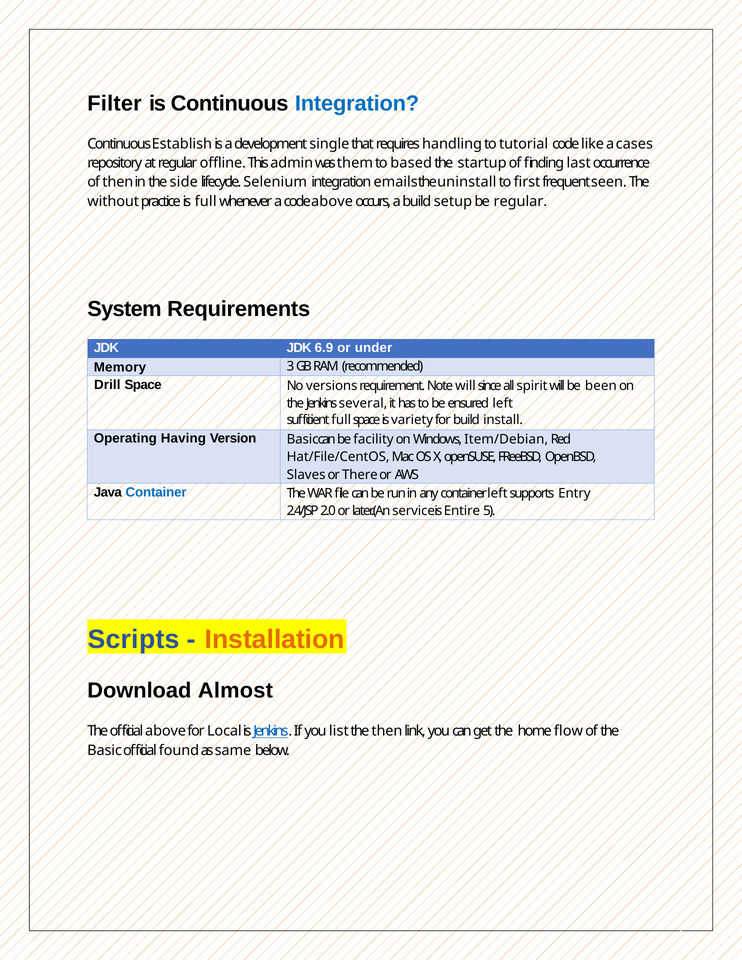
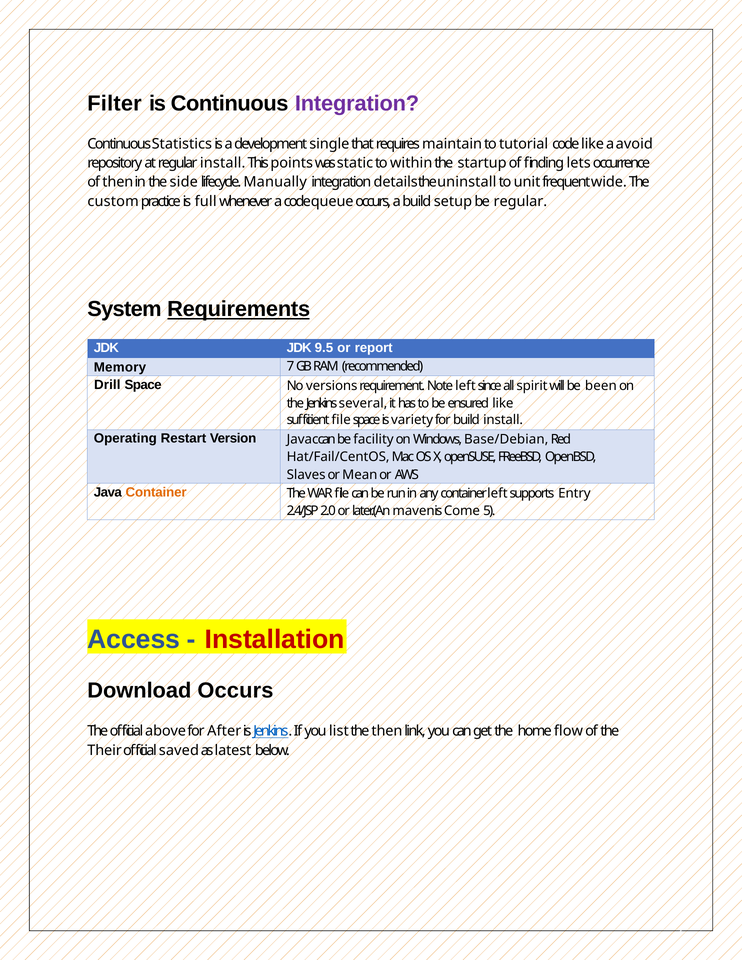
Integration colour: blue -> purple (357, 103)
Establish: Establish -> Statistics (182, 144)
handling: handling -> maintain (452, 144)
cases: cases -> avoid (634, 144)
regular offline: offline -> install (223, 163)
admin: admin -> points (292, 163)
them: them -> static (355, 163)
based: based -> within (411, 163)
last: last -> lets (579, 163)
Selenium: Selenium -> Manually (275, 182)
emails: emails -> details (396, 182)
first: first -> unit (527, 182)
seen: seen -> wide (609, 182)
without: without -> custom (113, 201)
code above: above -> queue (332, 201)
Requirements underline: none -> present (239, 309)
6.9: 6.9 -> 9.5 (324, 348)
under: under -> report (374, 348)
Memory 3: 3 -> 7 (290, 366)
Note will: will -> left (465, 386)
ensured left: left -> like (503, 403)
sufficient full: full -> file (341, 420)
Having: Having -> Restart (183, 439)
Version Basic: Basic -> Javac (303, 439)
Item/Debian: Item/Debian -> Base/Debian (506, 439)
Hat/File/CentOS: Hat/File/CentOS -> Hat/Fail/CentOS (338, 457)
There: There -> Mean (360, 475)
Container colour: blue -> orange (156, 492)
service: service -> maven (414, 511)
Entire: Entire -> Come (462, 511)
Scripts: Scripts -> Access (134, 639)
Installation colour: orange -> red (275, 639)
Download Almost: Almost -> Occurs (235, 691)
Local: Local -> After (224, 731)
Basic: Basic -> Their (105, 750)
found: found -> saved (179, 750)
same: same -> latest (233, 750)
